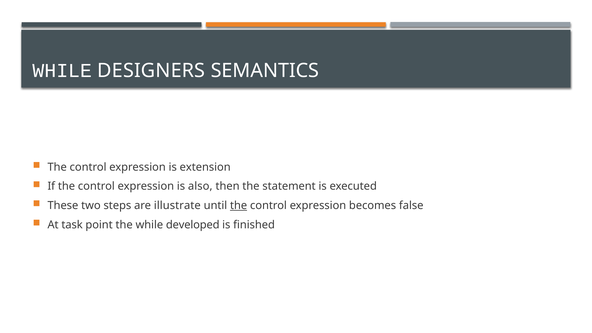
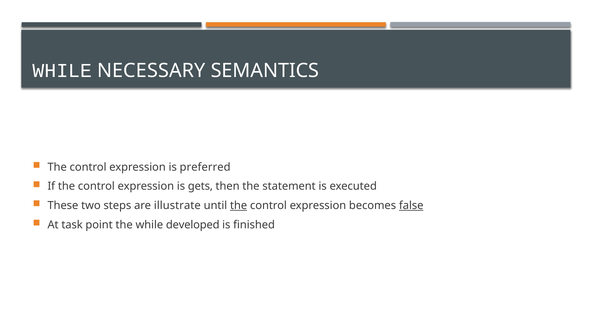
DESIGNERS: DESIGNERS -> NECESSARY (151, 71)
extension: extension -> preferred (205, 167)
also: also -> gets (200, 186)
false underline: none -> present (411, 206)
